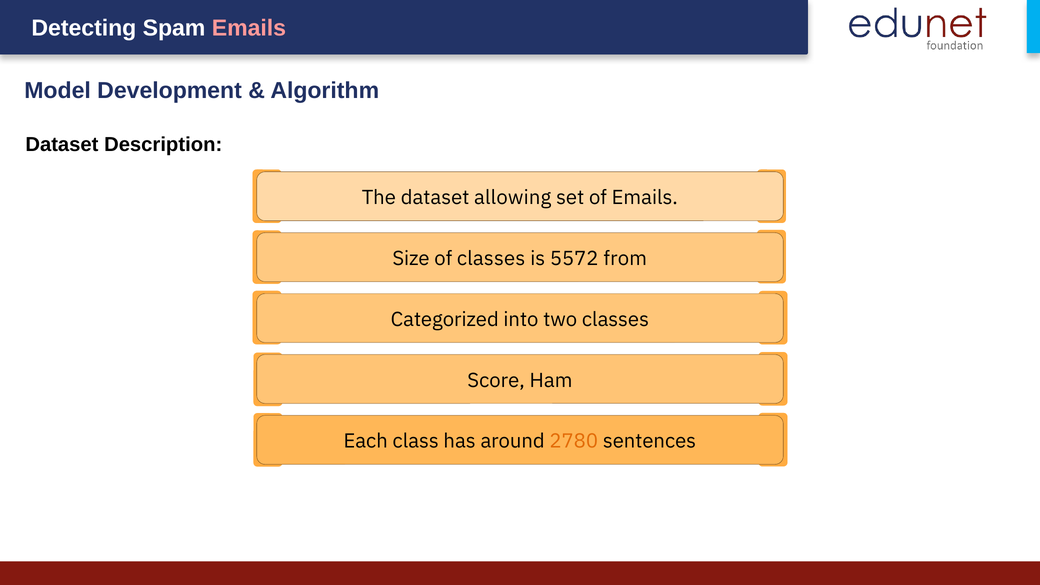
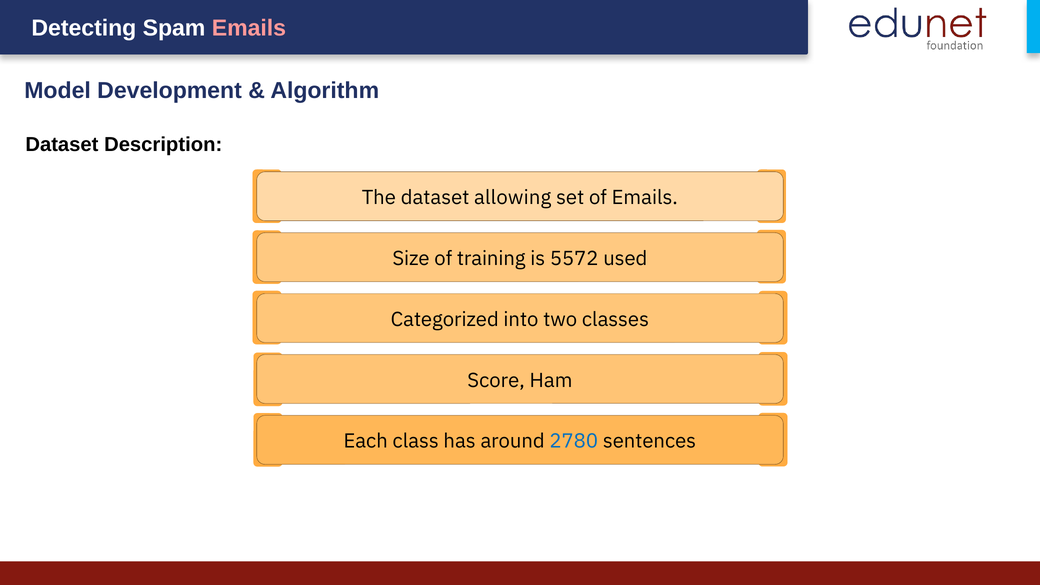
of classes: classes -> training (491, 259)
from: from -> used (625, 259)
2780 colour: orange -> blue (574, 441)
